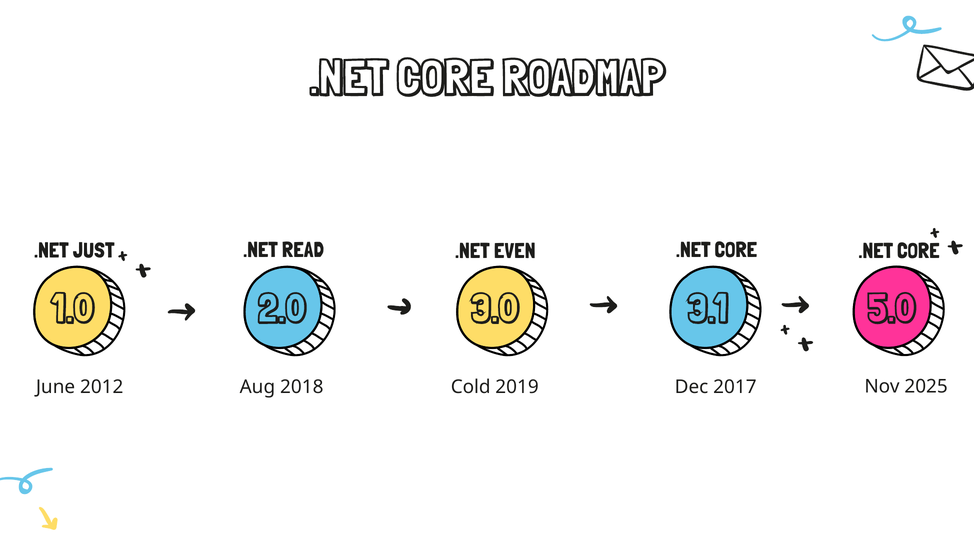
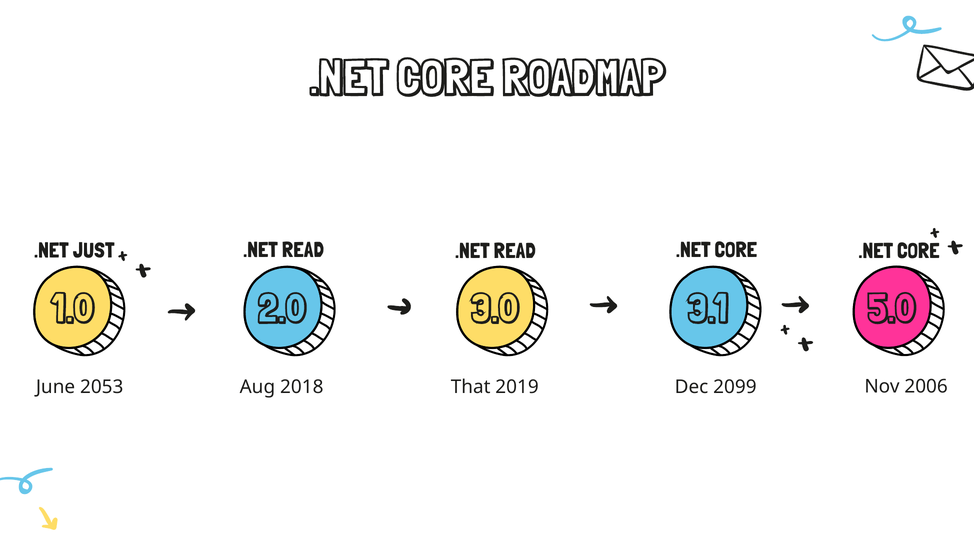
EVEN: EVEN -> READ (515, 251)
2012: 2012 -> 2053 (102, 387)
Cold: Cold -> That (471, 387)
2017: 2017 -> 2099 (735, 387)
2025: 2025 -> 2006 (926, 387)
